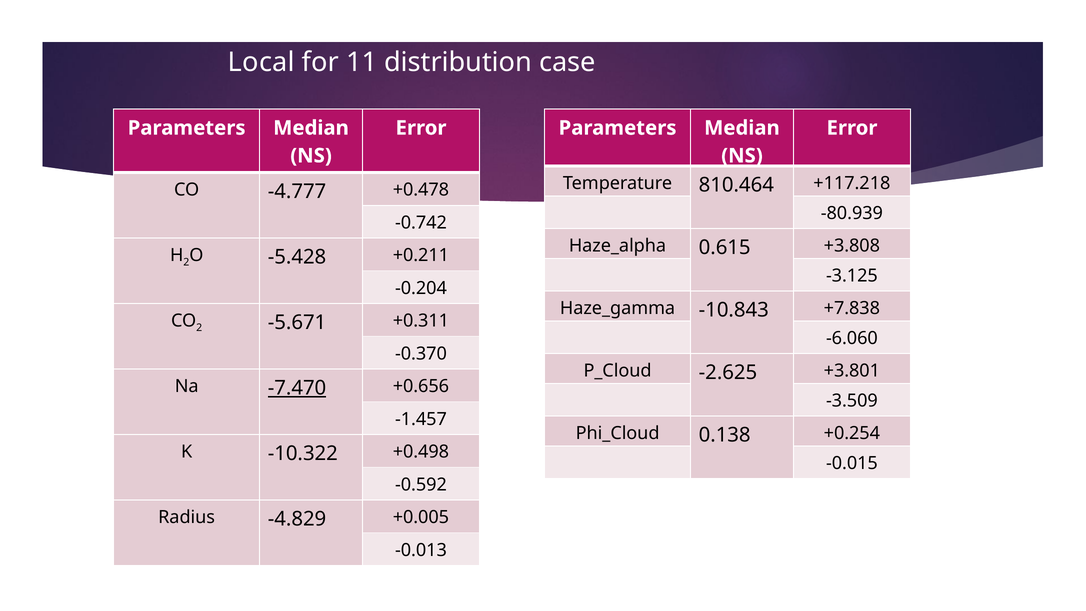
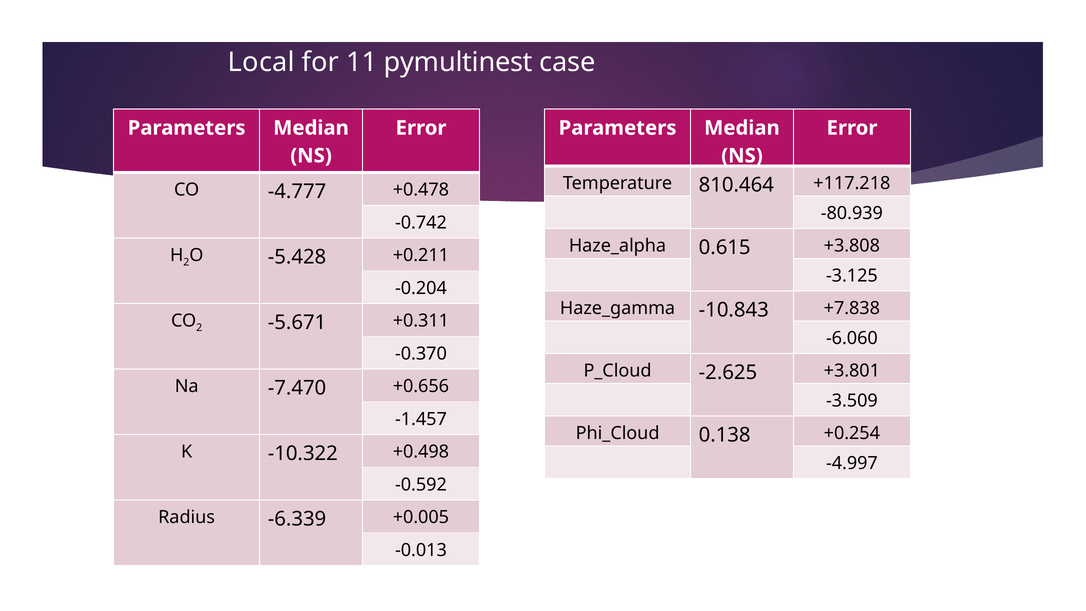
distribution: distribution -> pymultinest (458, 62)
-7.470 underline: present -> none (297, 388)
-0.015: -0.015 -> -4.997 (852, 463)
-4.829: -4.829 -> -6.339 (297, 519)
